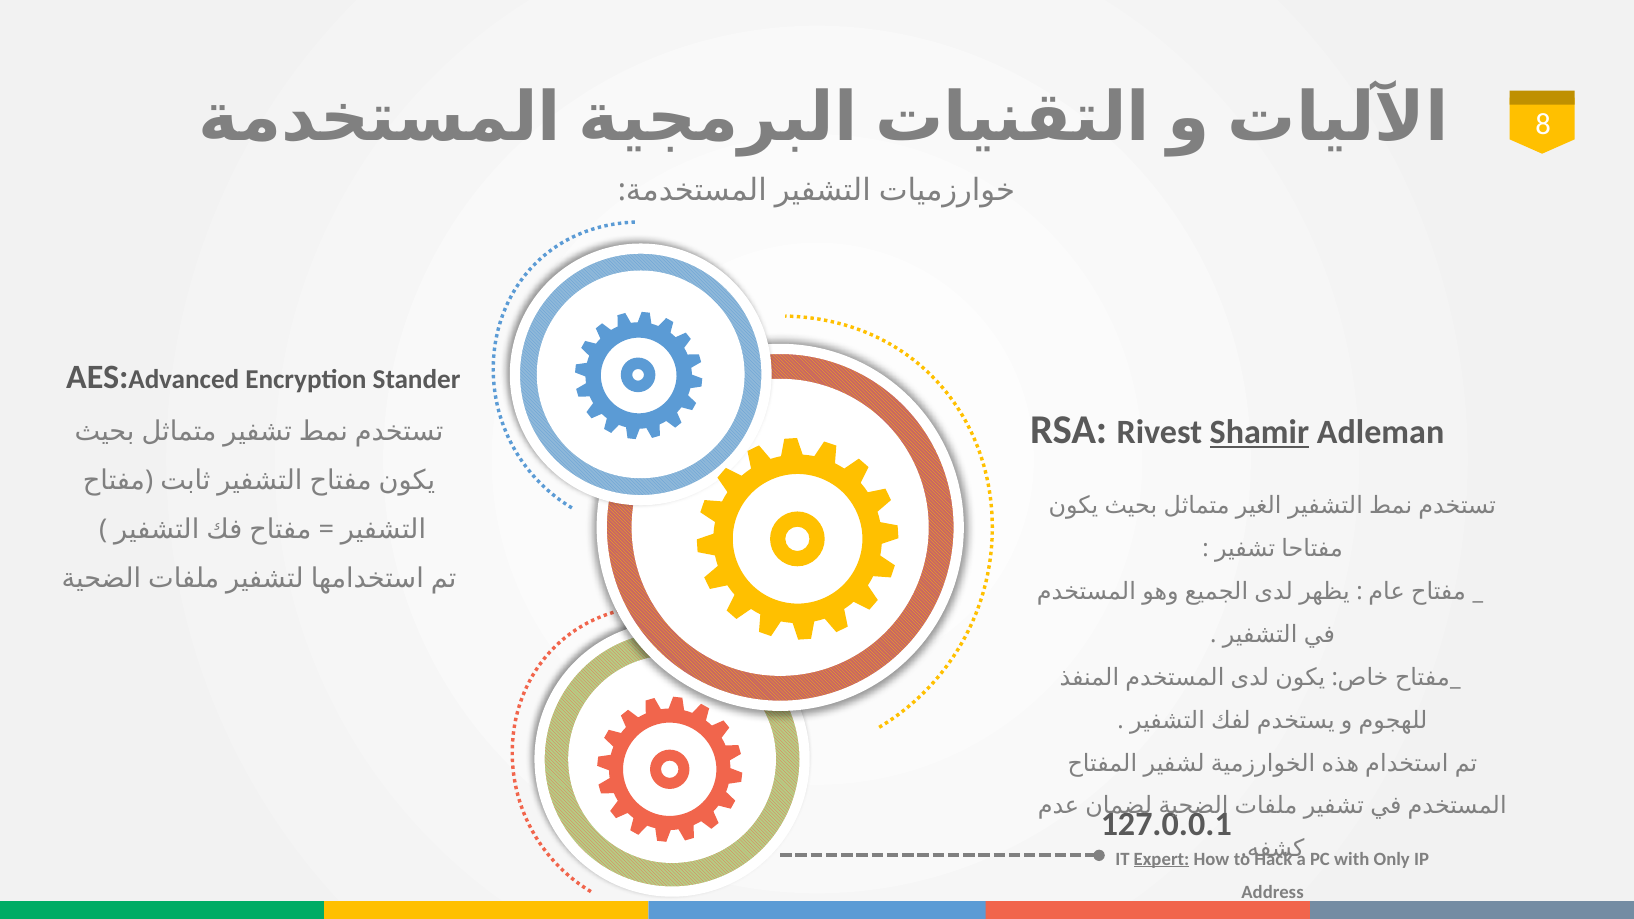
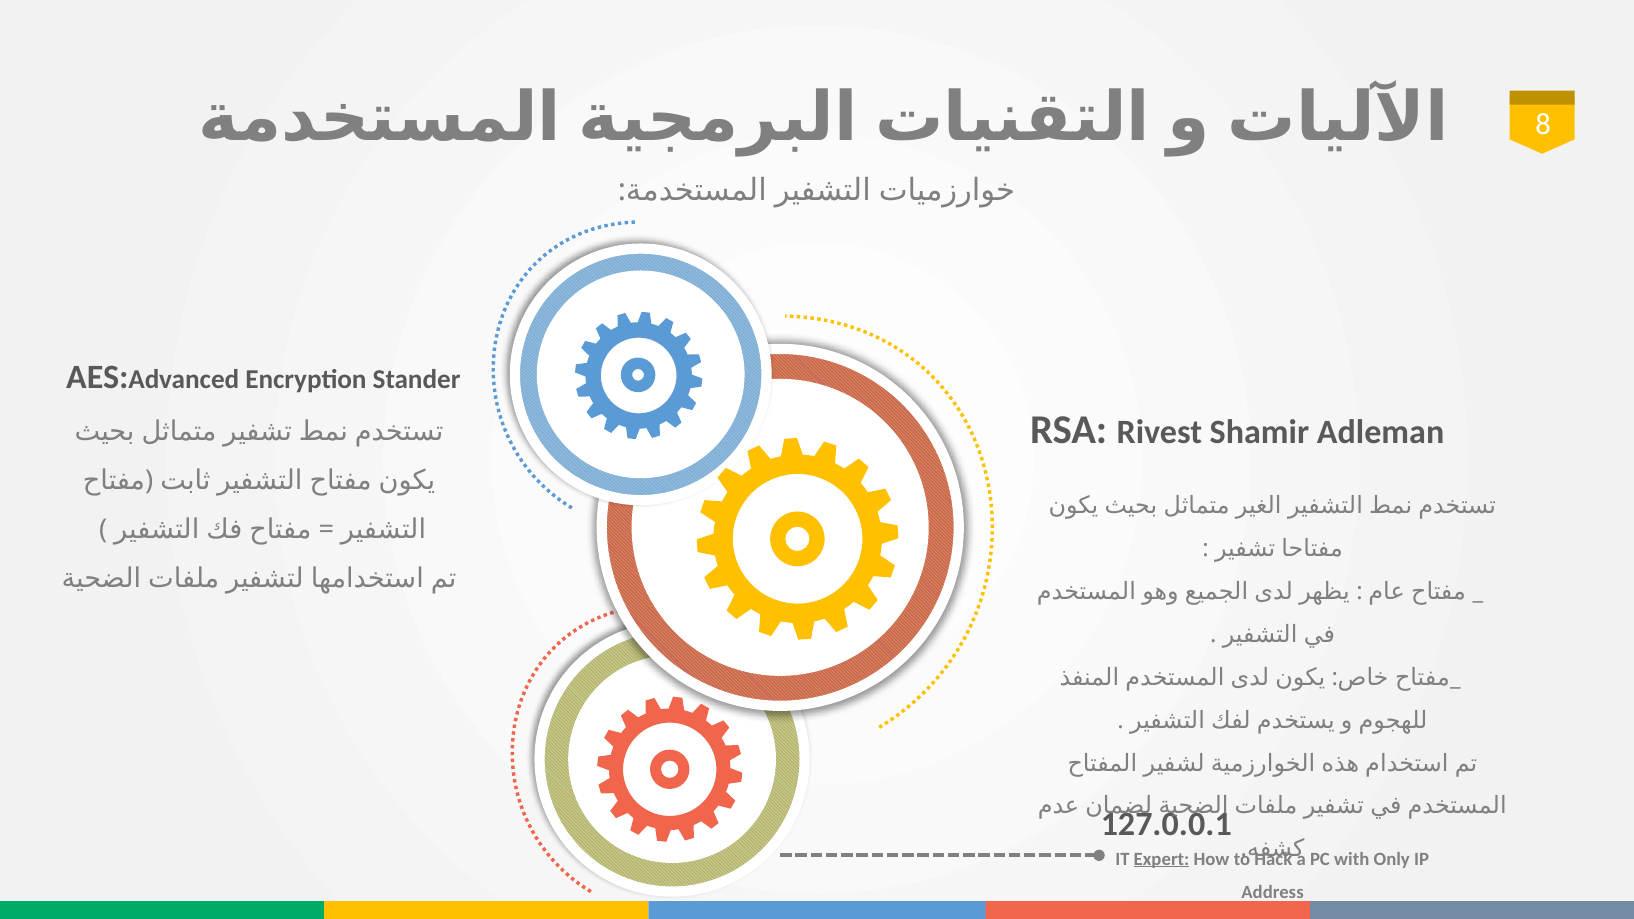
Shamir underline: present -> none (1259, 433)
